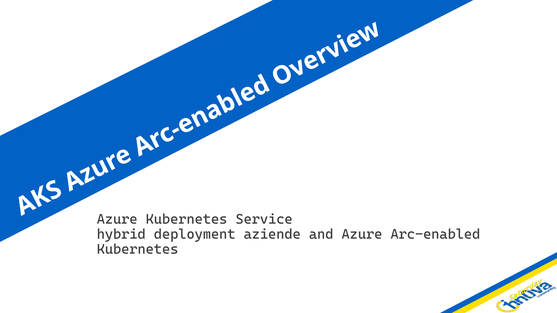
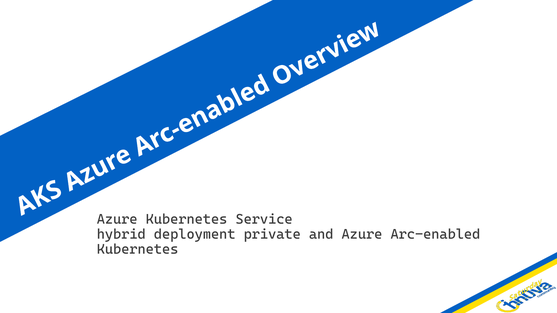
aziende: aziende -> private (272, 235)
